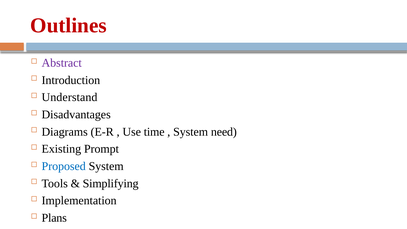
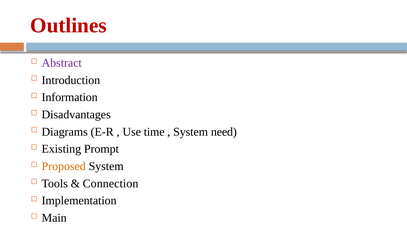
Understand: Understand -> Information (70, 97)
Proposed colour: blue -> orange (64, 166)
Simplifying: Simplifying -> Connection (111, 183)
Plans: Plans -> Main (54, 218)
